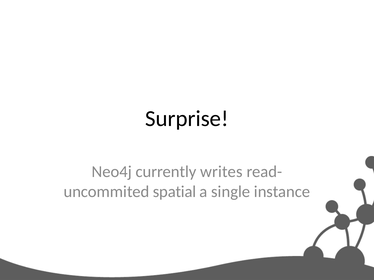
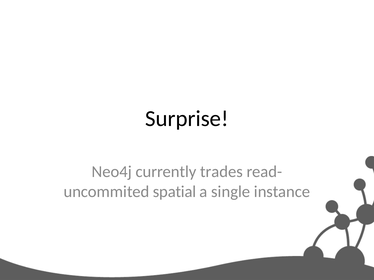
writes: writes -> trades (221, 172)
